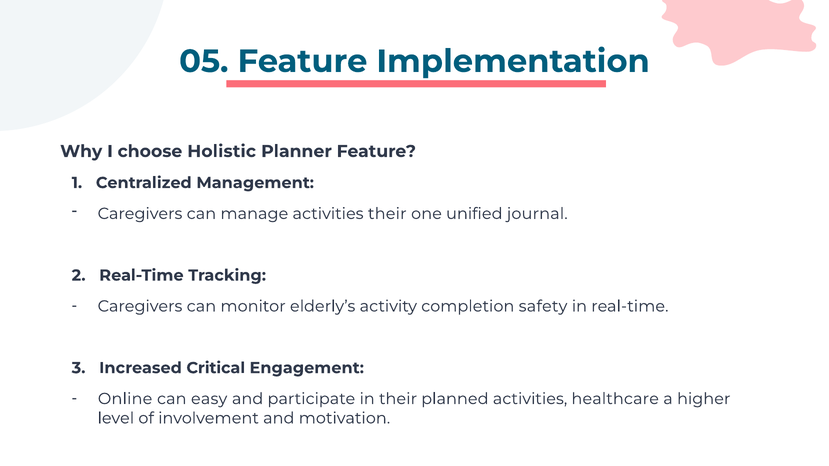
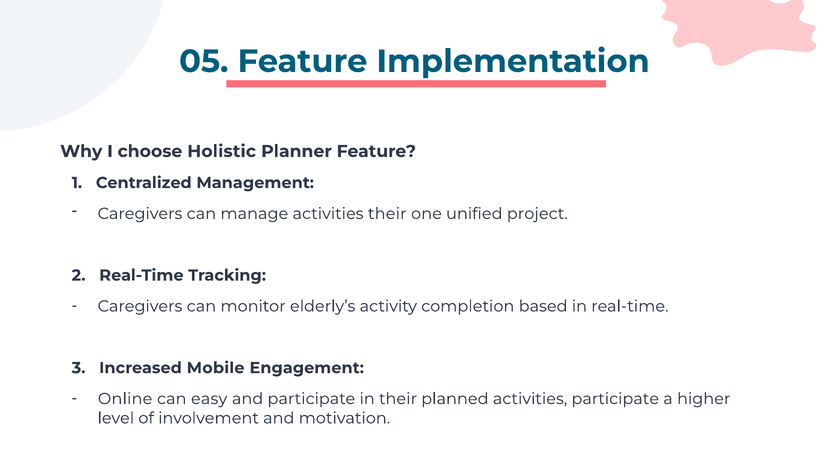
journal: journal -> project (537, 214)
safety: safety -> based (543, 306)
Critical: Critical -> Mobile (216, 368)
activities healthcare: healthcare -> participate (615, 399)
